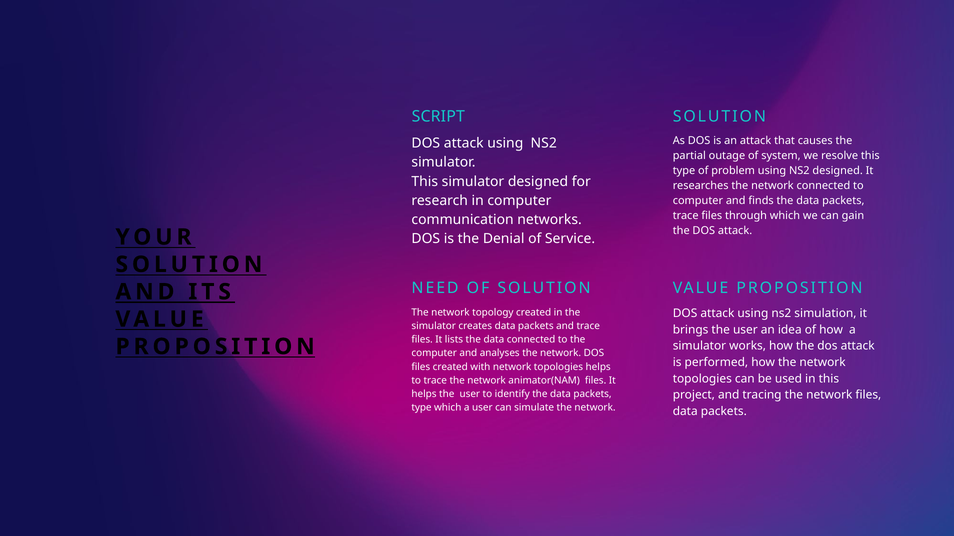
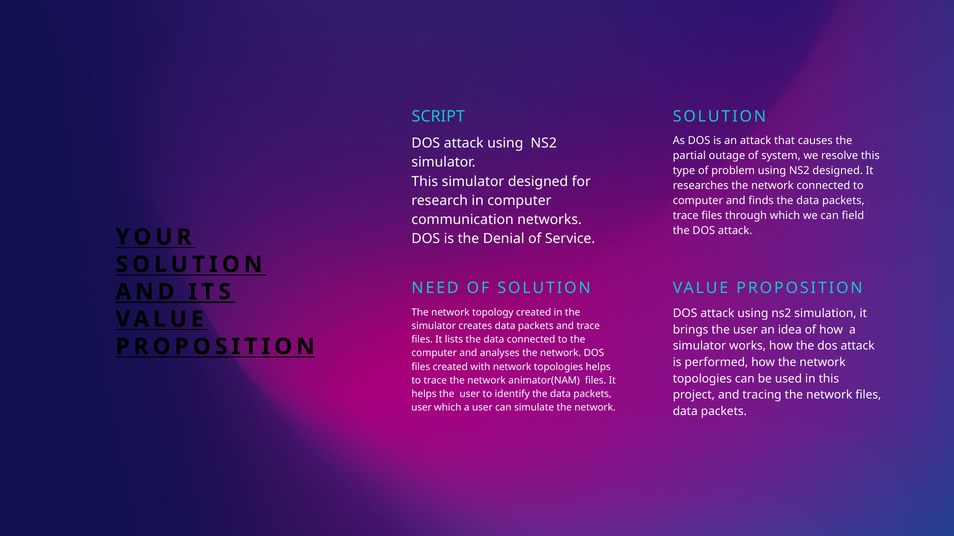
gain: gain -> field (853, 216)
type: type -> user (422, 408)
